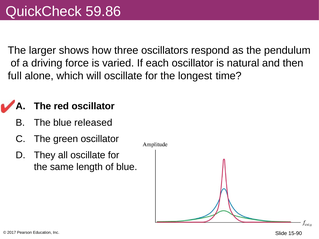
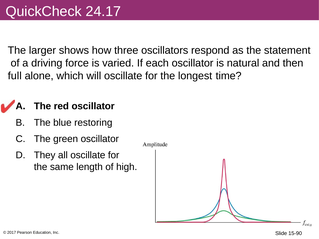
59.86: 59.86 -> 24.17 (103, 12)
pendulum: pendulum -> statement (287, 50)
released: released -> restoring (93, 123)
of blue: blue -> high (127, 167)
